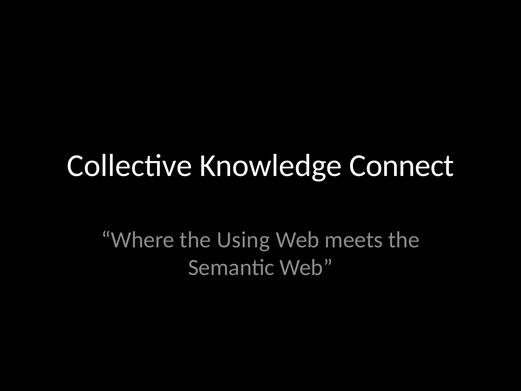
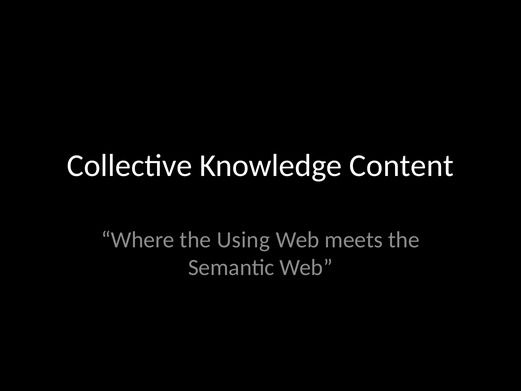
Connect: Connect -> Content (401, 165)
